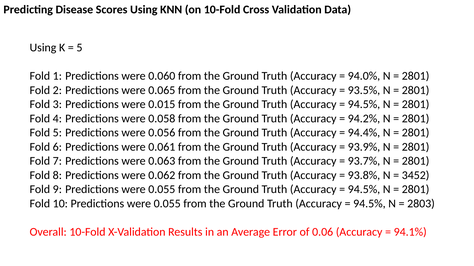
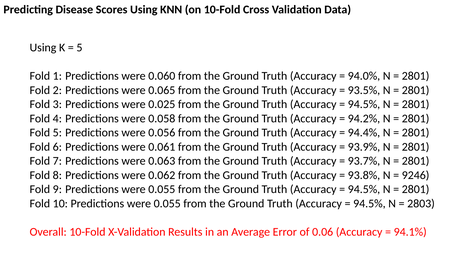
0.015: 0.015 -> 0.025 (162, 105)
3452: 3452 -> 9246 (416, 176)
